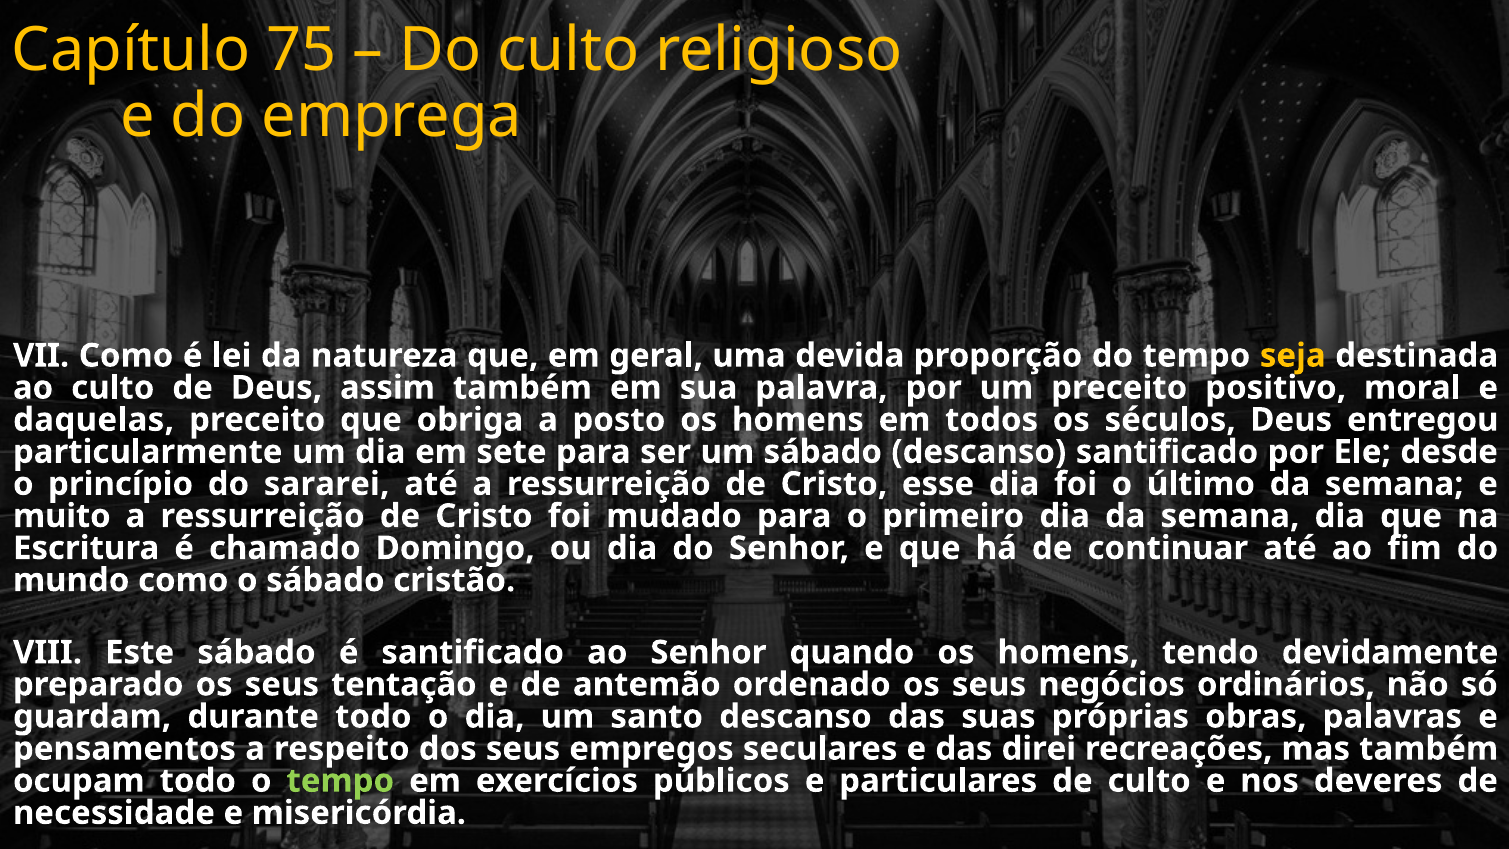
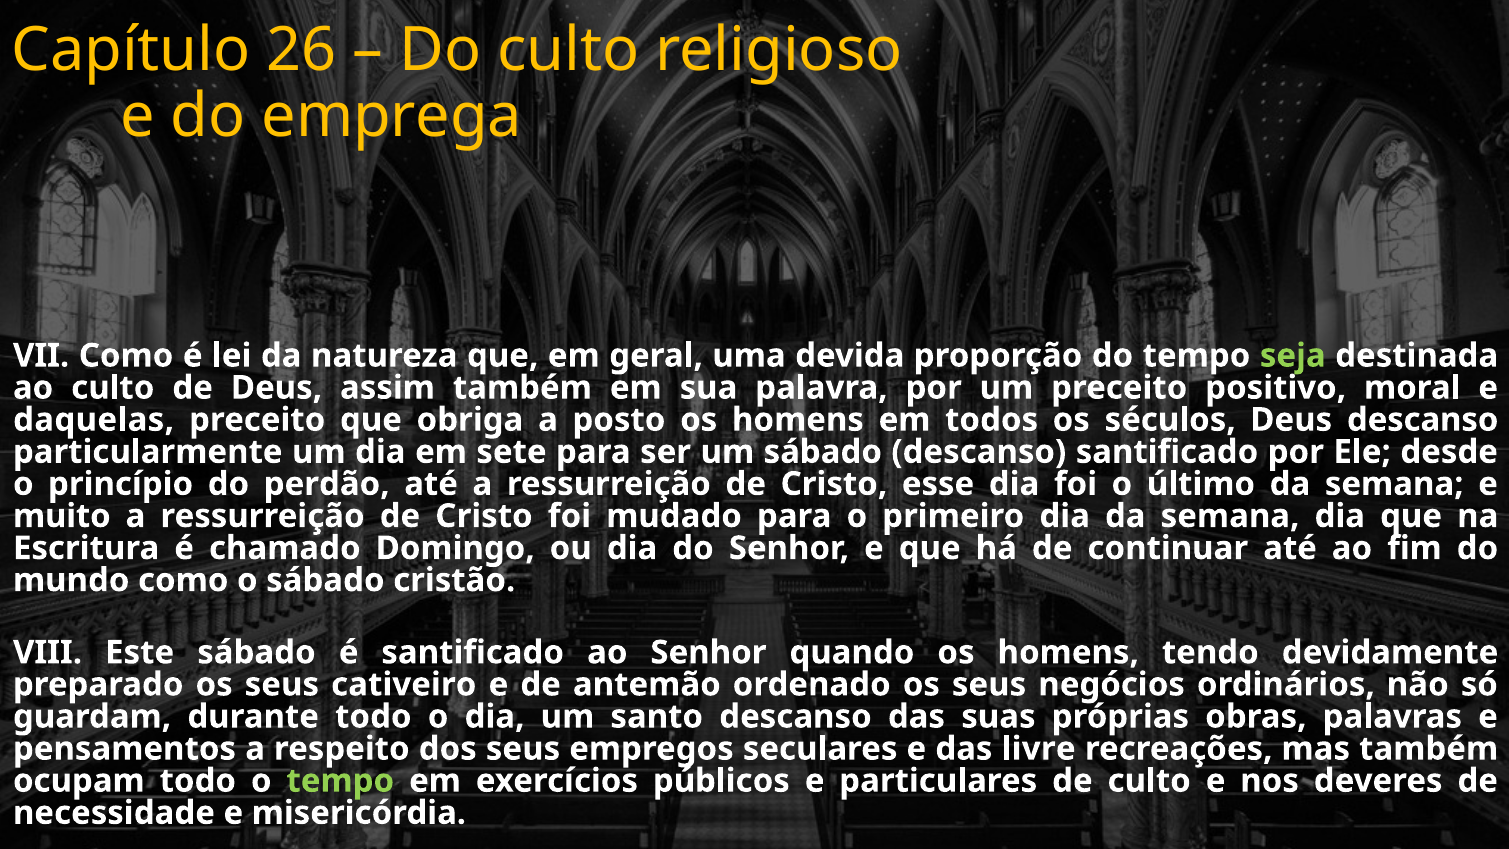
75: 75 -> 26 (302, 50)
seja colour: yellow -> light green (1293, 356)
Deus entregou: entregou -> descanso (1423, 420)
sararei: sararei -> perdão (327, 484)
tentação: tentação -> cativeiro (404, 684)
direi: direi -> livre (1039, 749)
